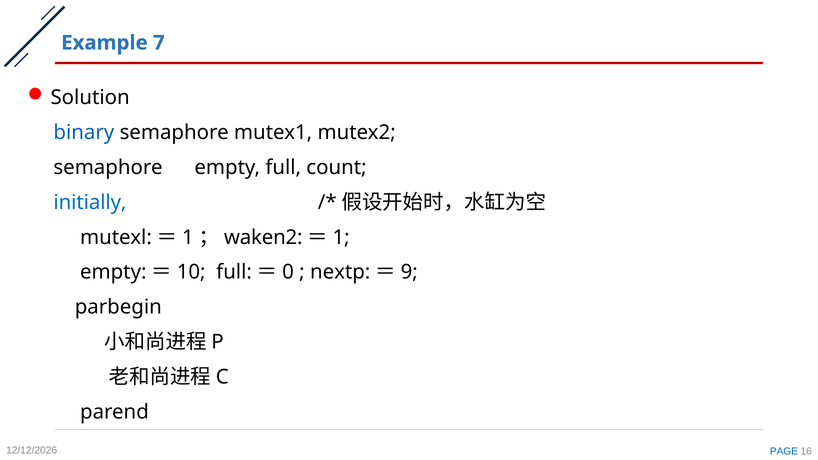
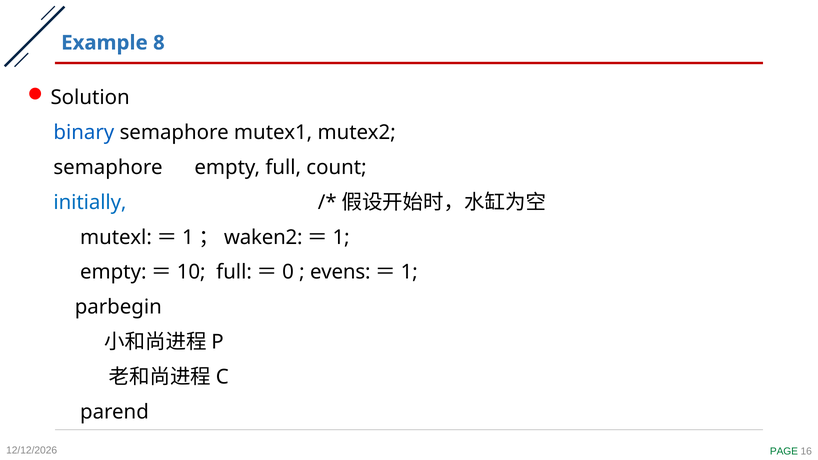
7: 7 -> 8 (159, 43)
nextp: nextp -> evens (340, 272)
9: 9 -> 1 (409, 272)
PAGE colour: blue -> green (784, 452)
